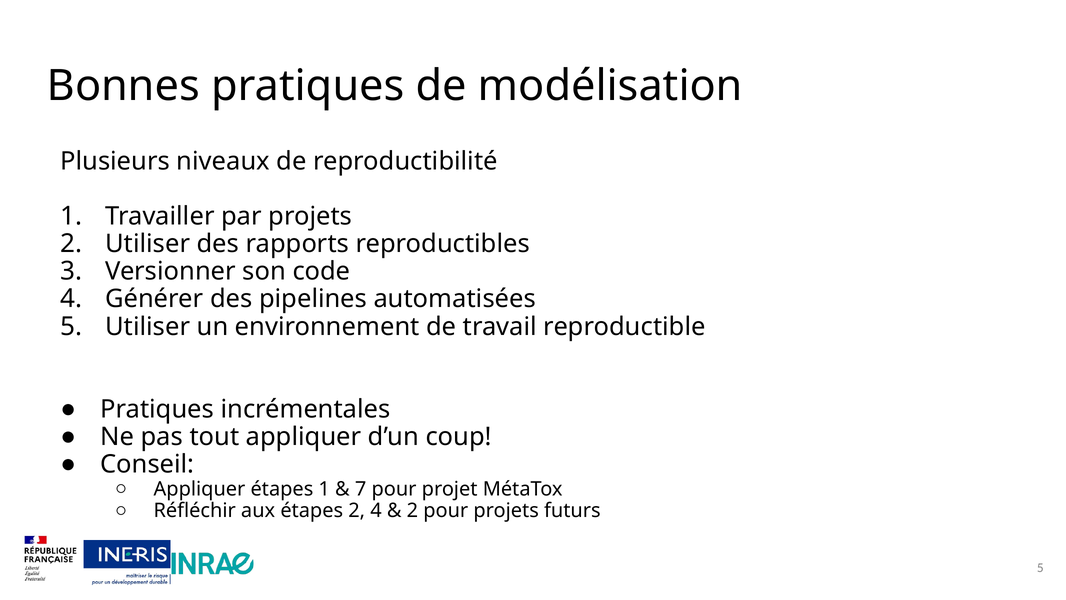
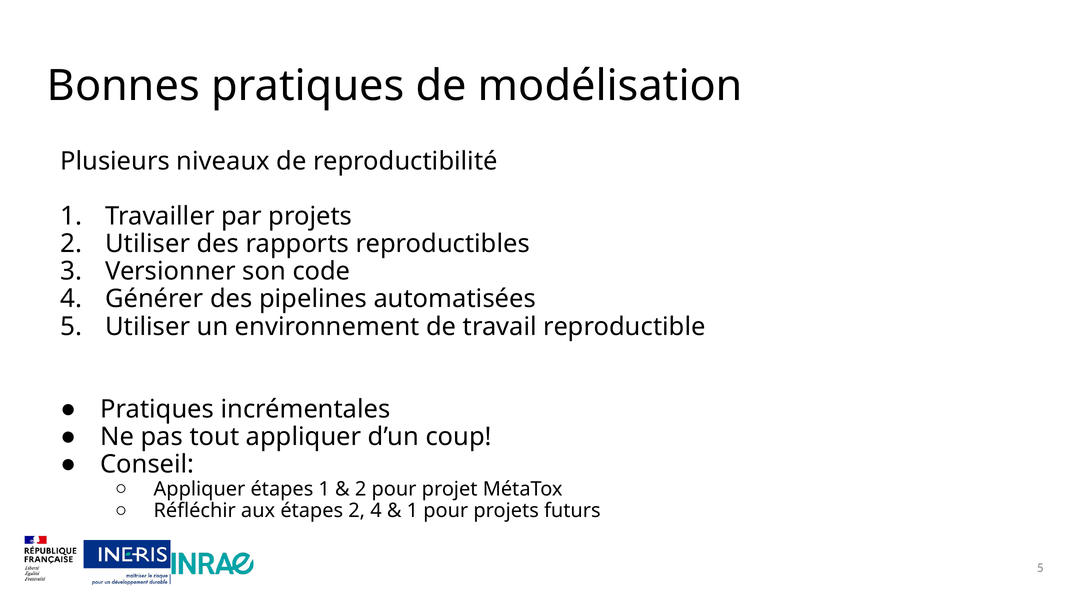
7: 7 -> 2 (361, 489)
2: 2 -> 1 (412, 510)
